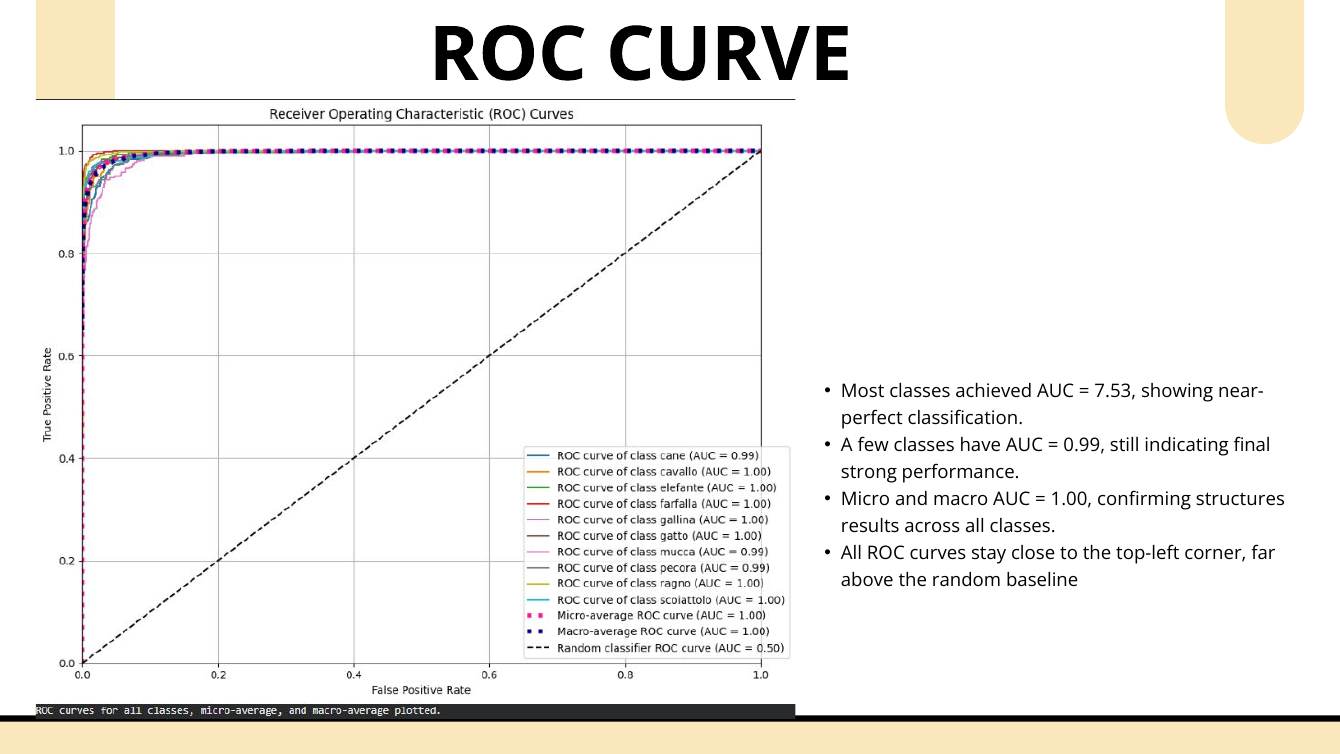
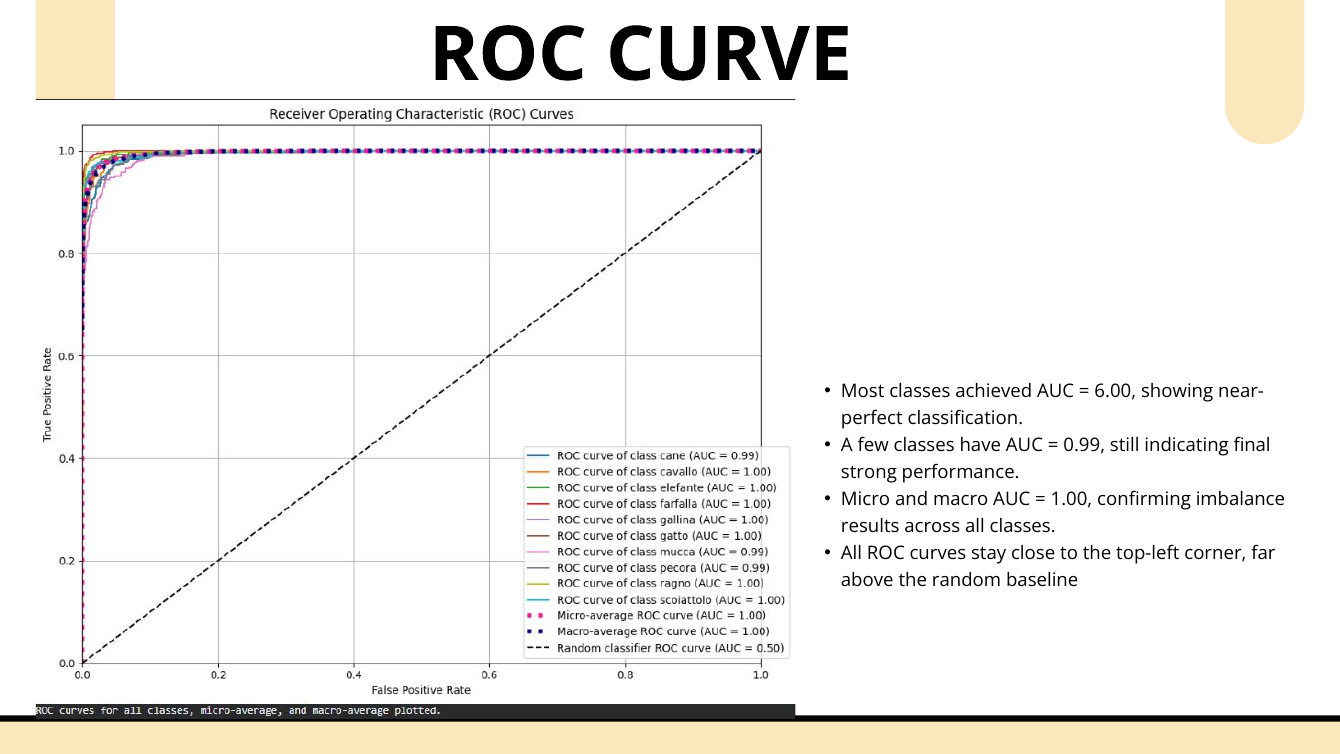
7.53: 7.53 -> 6.00 (1115, 391)
structures: structures -> imbalance (1240, 499)
